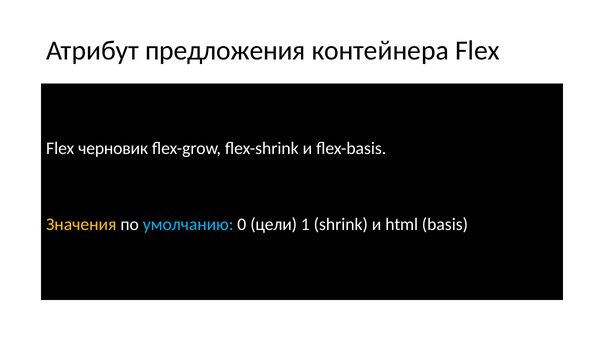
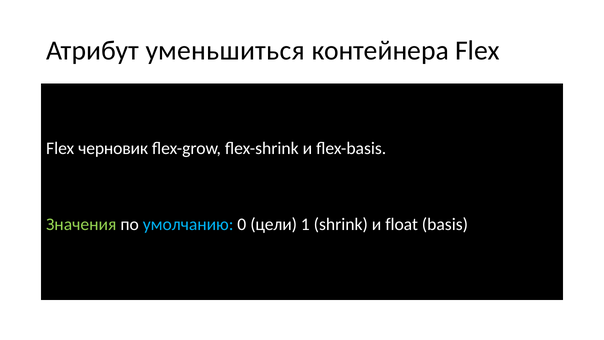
предложения: предложения -> уменьшиться (225, 51)
Значения colour: yellow -> light green (81, 224)
html: html -> float (402, 224)
